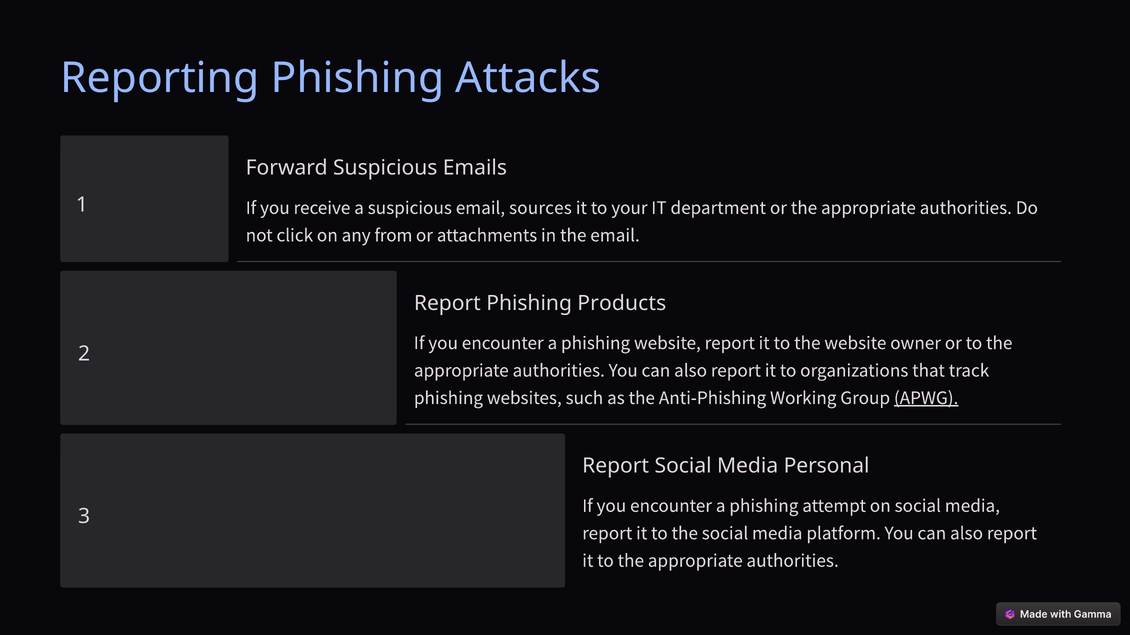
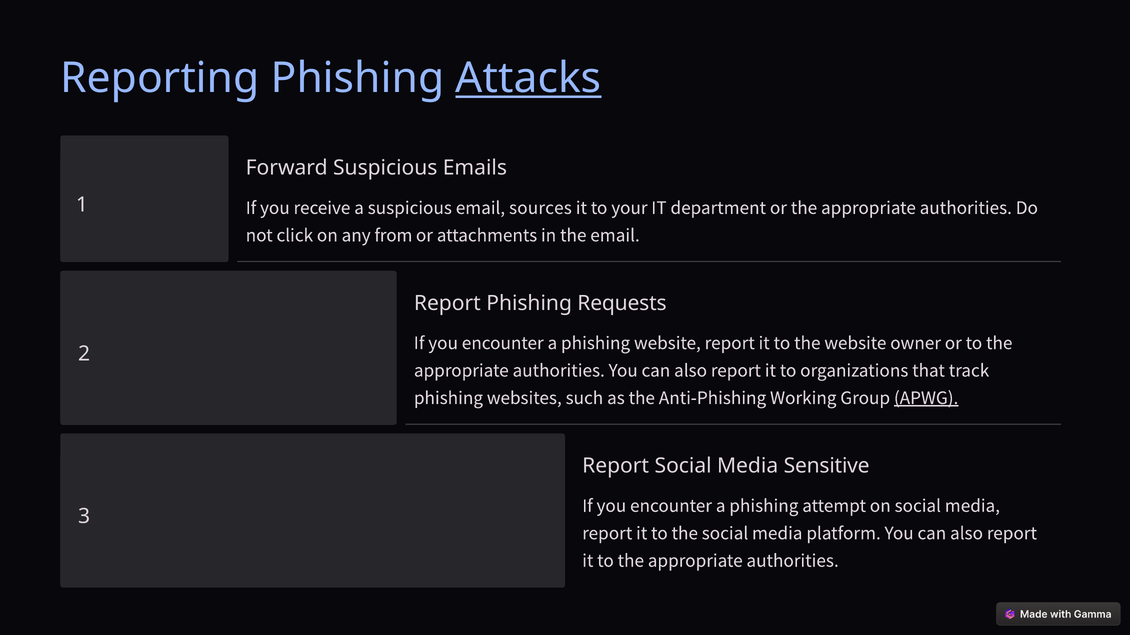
Attacks underline: none -> present (528, 78)
Products: Products -> Requests (622, 304)
Personal: Personal -> Sensitive (827, 466)
